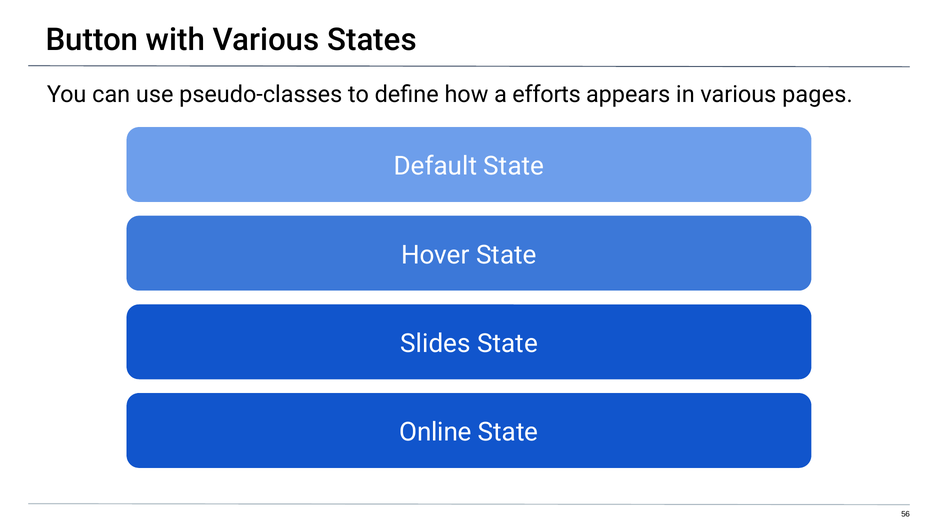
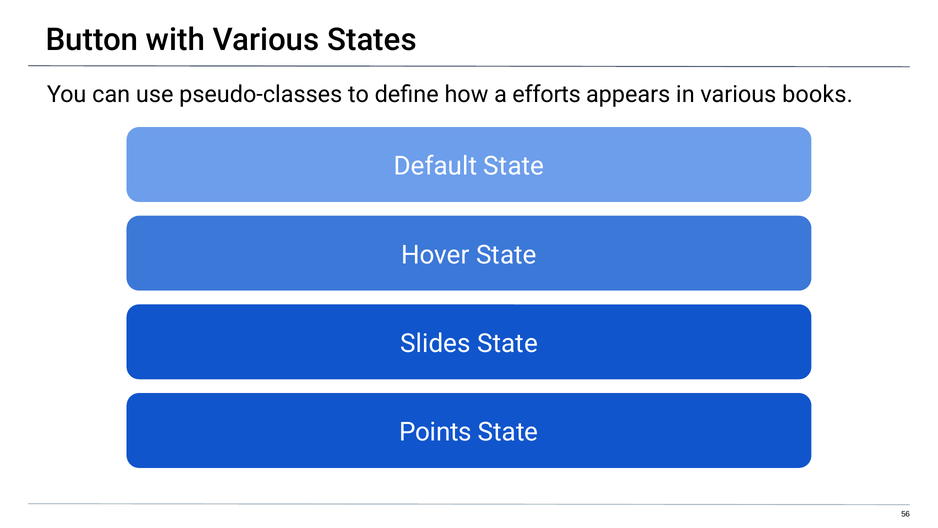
pages: pages -> books (817, 94)
Online: Online -> Points (436, 432)
